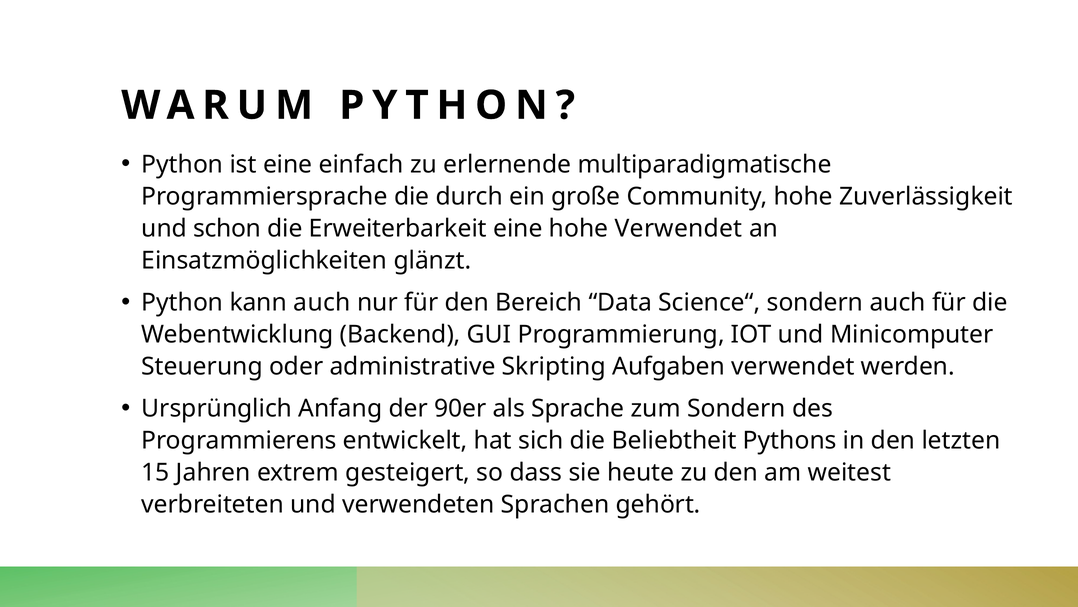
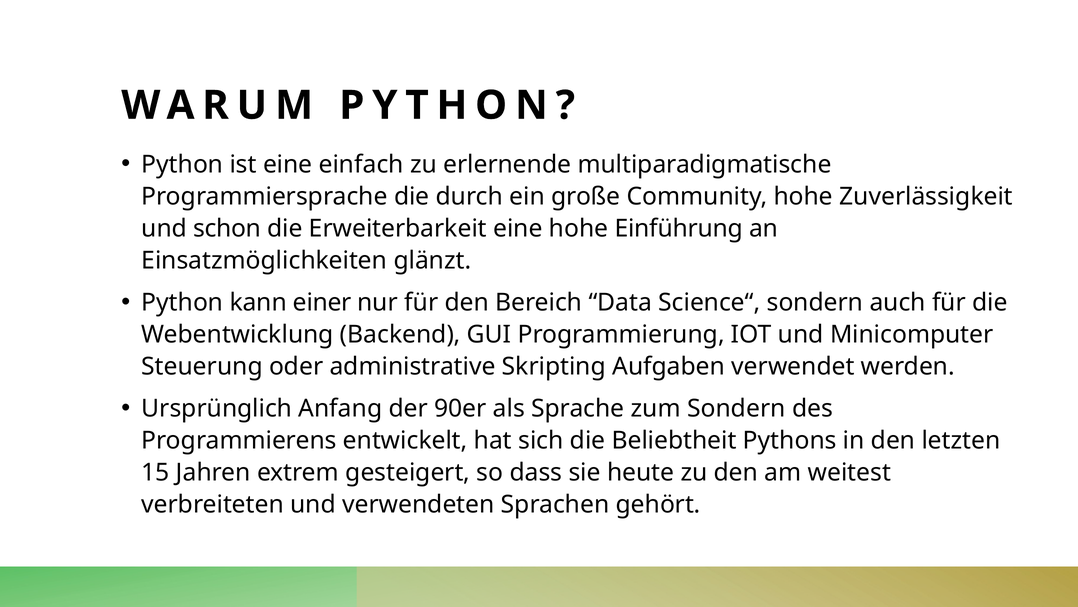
hohe Verwendet: Verwendet -> Einführung (679, 228)
kann auch: auch -> einer (322, 302)
